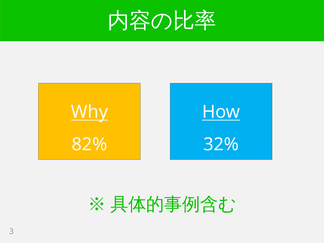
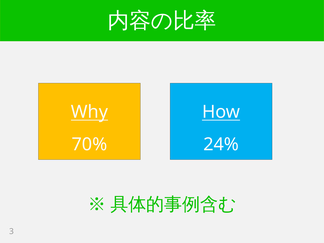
82%: 82% -> 70% (89, 144)
32%: 32% -> 24% (221, 144)
